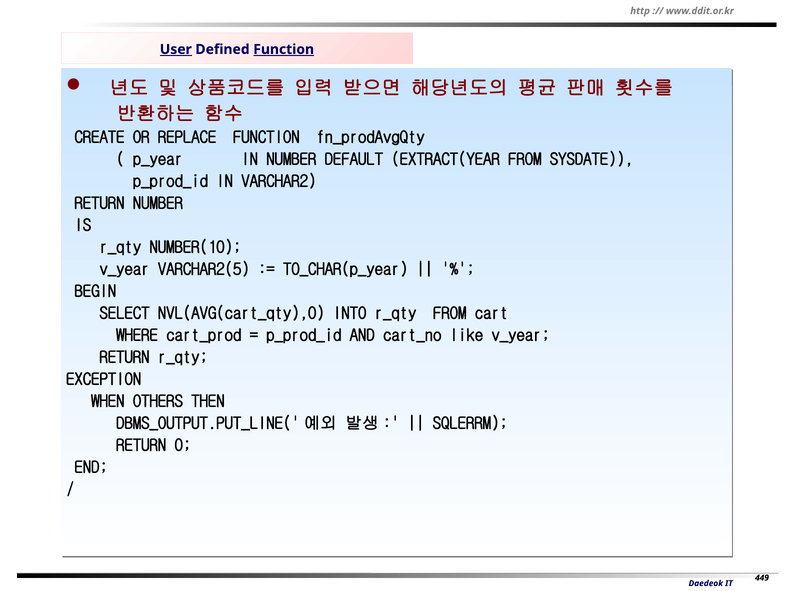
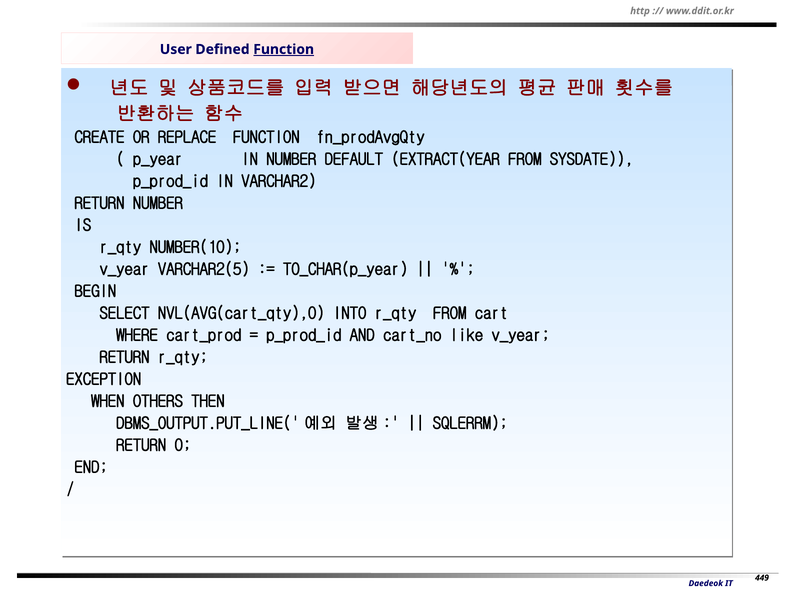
User underline: present -> none (176, 49)
